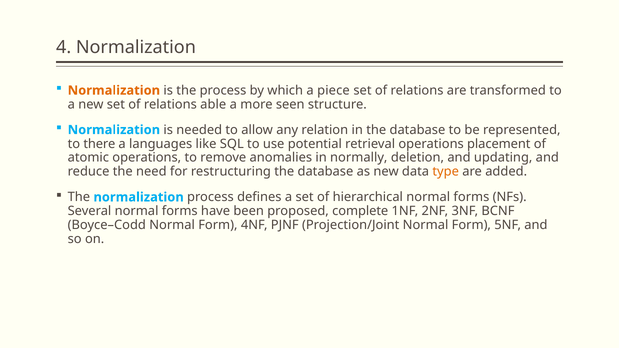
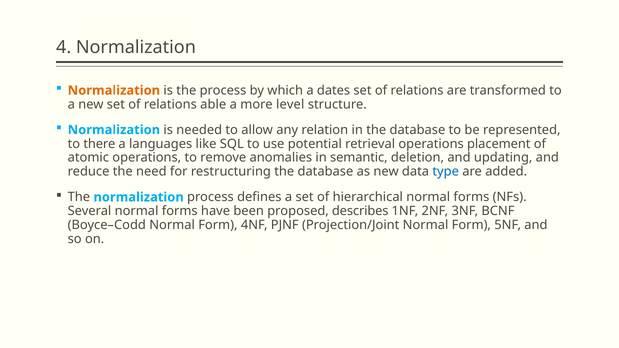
piece: piece -> dates (334, 90)
seen: seen -> level (290, 104)
normally: normally -> semantic (359, 158)
type colour: orange -> blue (446, 172)
complete: complete -> describes (360, 211)
